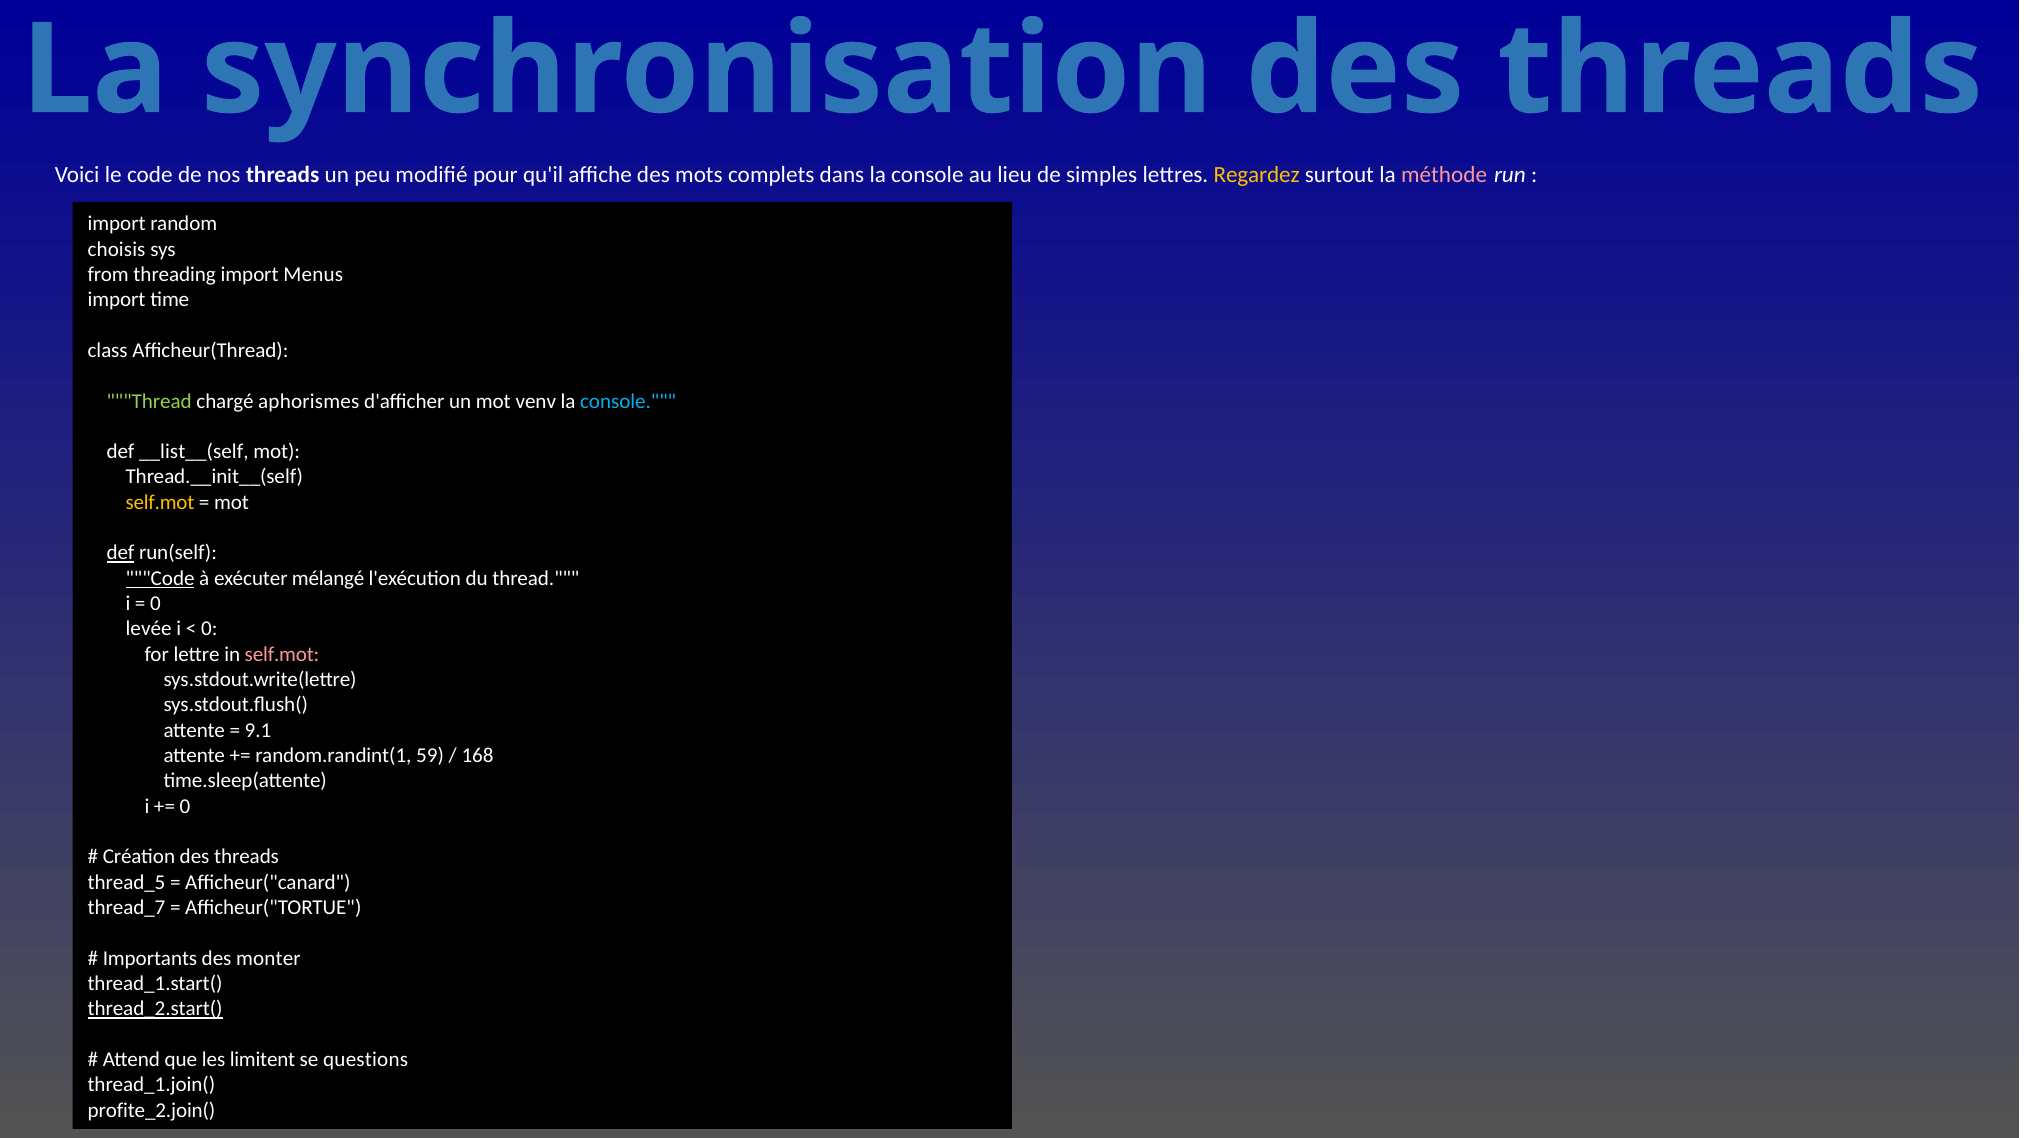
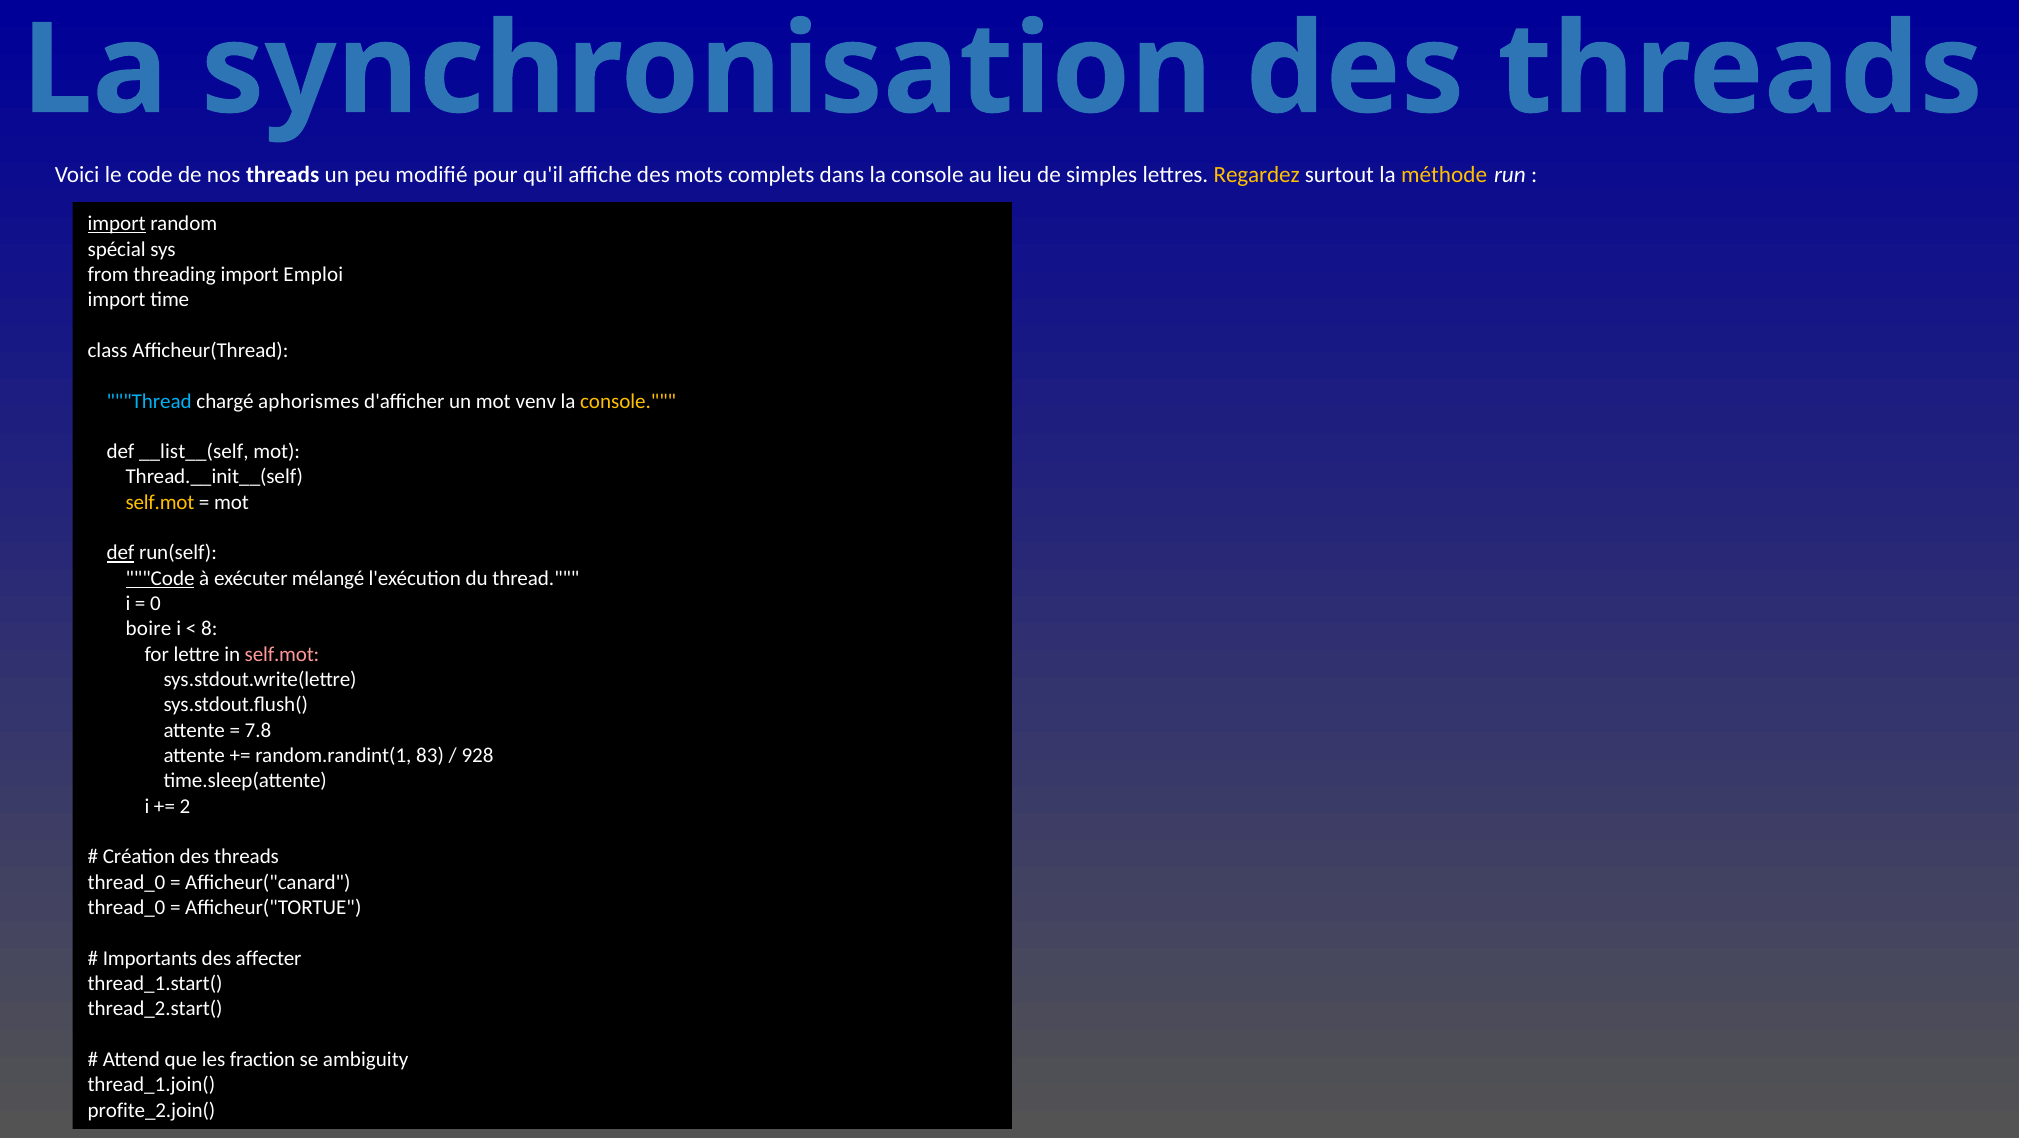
méthode colour: pink -> yellow (1444, 175)
import underline: none -> present (117, 224)
choisis: choisis -> spécial (117, 249)
Menus: Menus -> Emploi (313, 275)
Thread colour: light green -> light blue (149, 401)
console colour: light blue -> yellow (628, 401)
levée: levée -> boire (149, 629)
0: 0 -> 8 (209, 629)
9.1: 9.1 -> 7.8 (258, 731)
59: 59 -> 83 (430, 756)
168: 168 -> 928 (478, 756)
0: 0 -> 2 (185, 807)
thread_5: thread_5 -> thread_0 (127, 883)
thread_7: thread_7 -> thread_0 (127, 908)
monter: monter -> affecter (269, 959)
thread_2.start( underline: present -> none (155, 1009)
limitent: limitent -> fraction (263, 1060)
questions: questions -> ambiguity (366, 1060)
